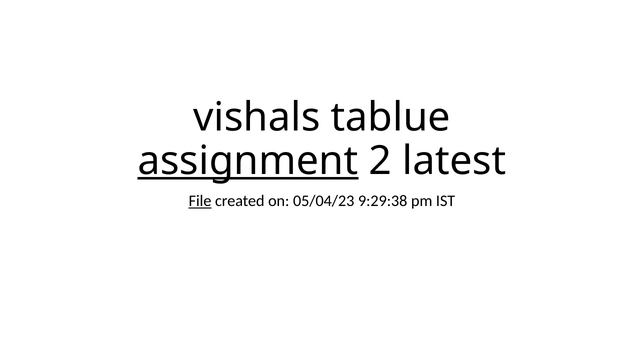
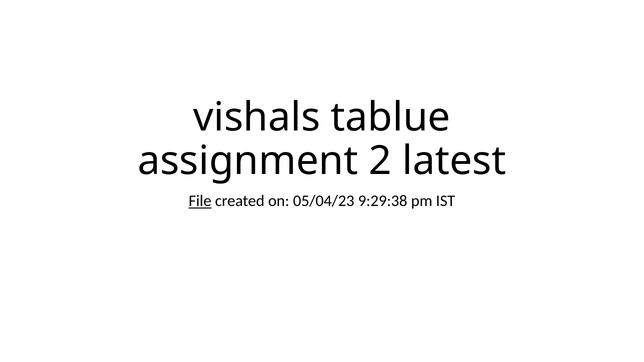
assignment underline: present -> none (248, 161)
